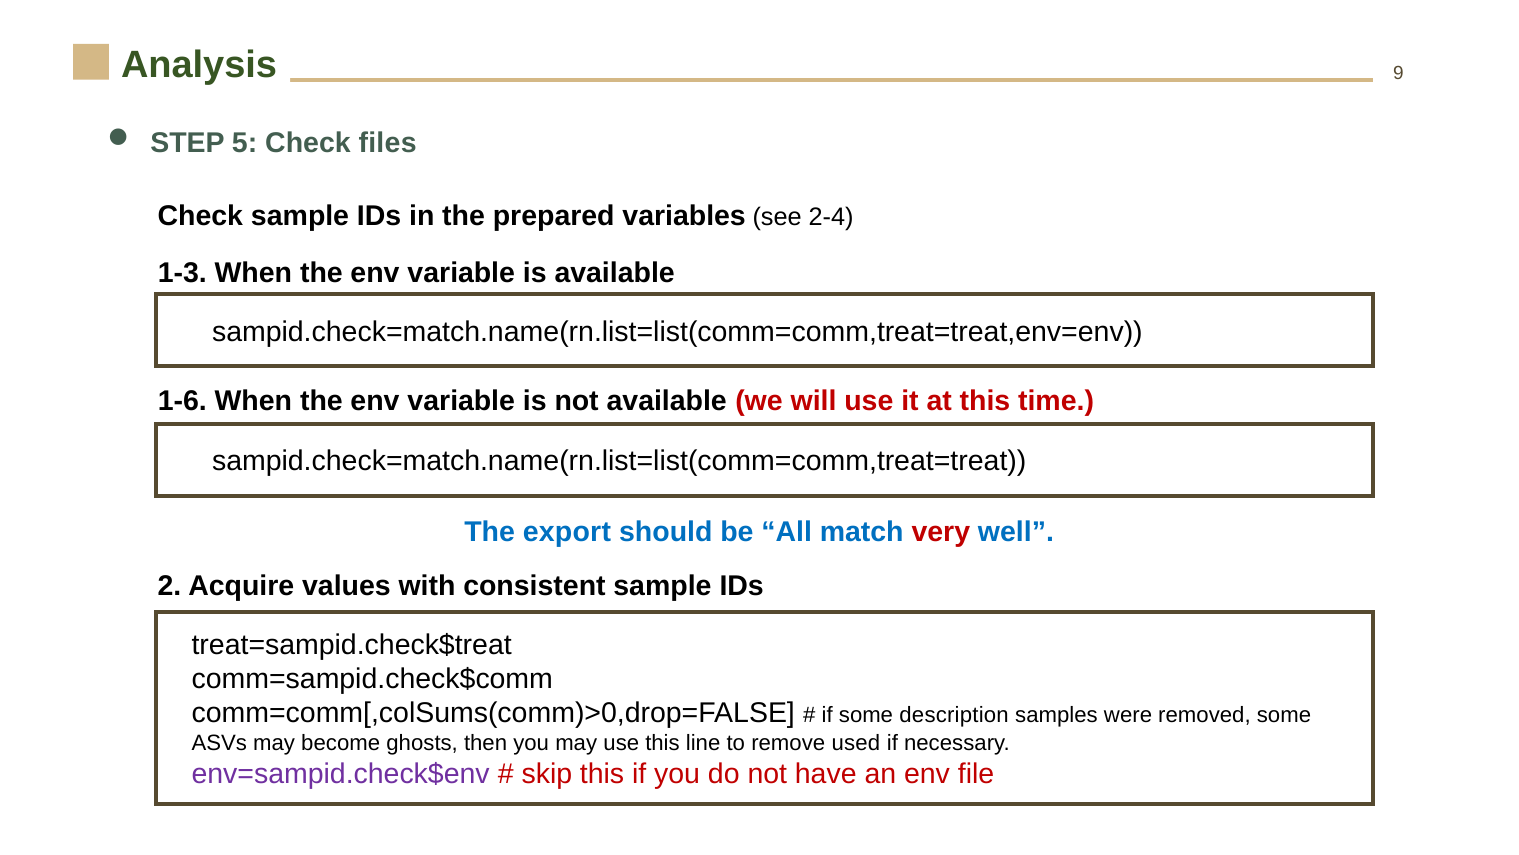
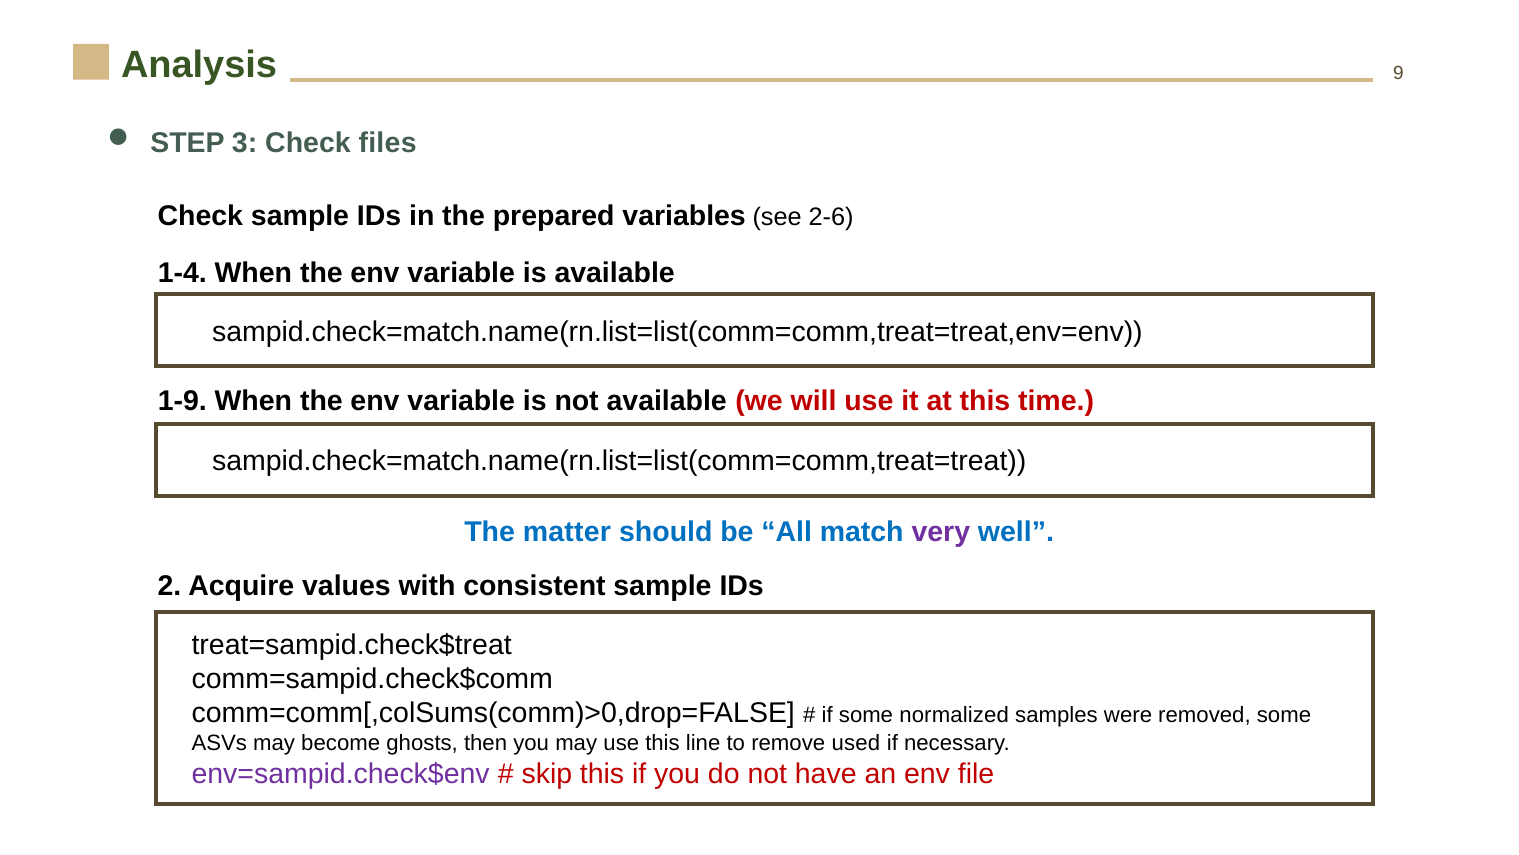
5: 5 -> 3 (245, 143)
2-4: 2-4 -> 2-6 (831, 217)
1-3: 1-3 -> 1-4 (182, 273)
1-6: 1-6 -> 1-9 (182, 401)
export: export -> matter (567, 531)
very colour: red -> purple (941, 531)
description: description -> normalized (954, 715)
